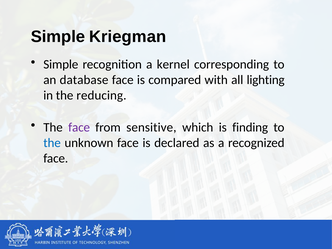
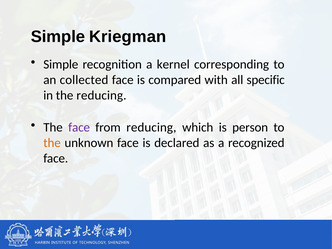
database: database -> collected (84, 80)
lighting: lighting -> specific (266, 80)
from sensitive: sensitive -> reducing (151, 127)
finding: finding -> person (250, 127)
the colour: blue -> orange (52, 143)
